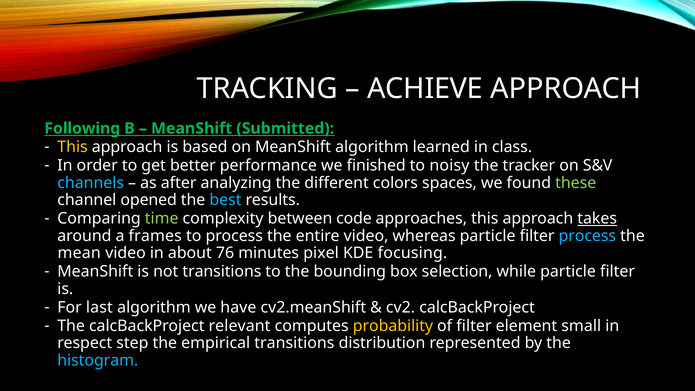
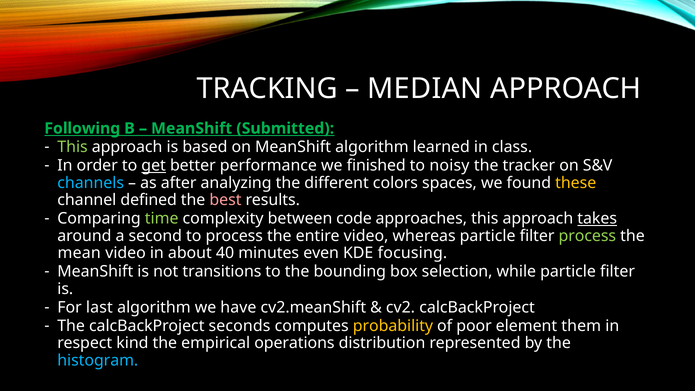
ACHIEVE: ACHIEVE -> MEDIAN (425, 89)
This colour: yellow -> light green (73, 147)
get underline: none -> present (154, 166)
these colour: light green -> yellow (576, 183)
opened: opened -> defined (149, 200)
best colour: light blue -> pink (225, 200)
frames: frames -> second (155, 236)
process colour: light blue -> light green (587, 236)
76: 76 -> 40 (225, 253)
pixel: pixel -> even (321, 253)
relevant: relevant -> seconds (240, 326)
of filter: filter -> poor (474, 326)
small: small -> them (581, 326)
step: step -> kind (132, 343)
empirical transitions: transitions -> operations (294, 343)
